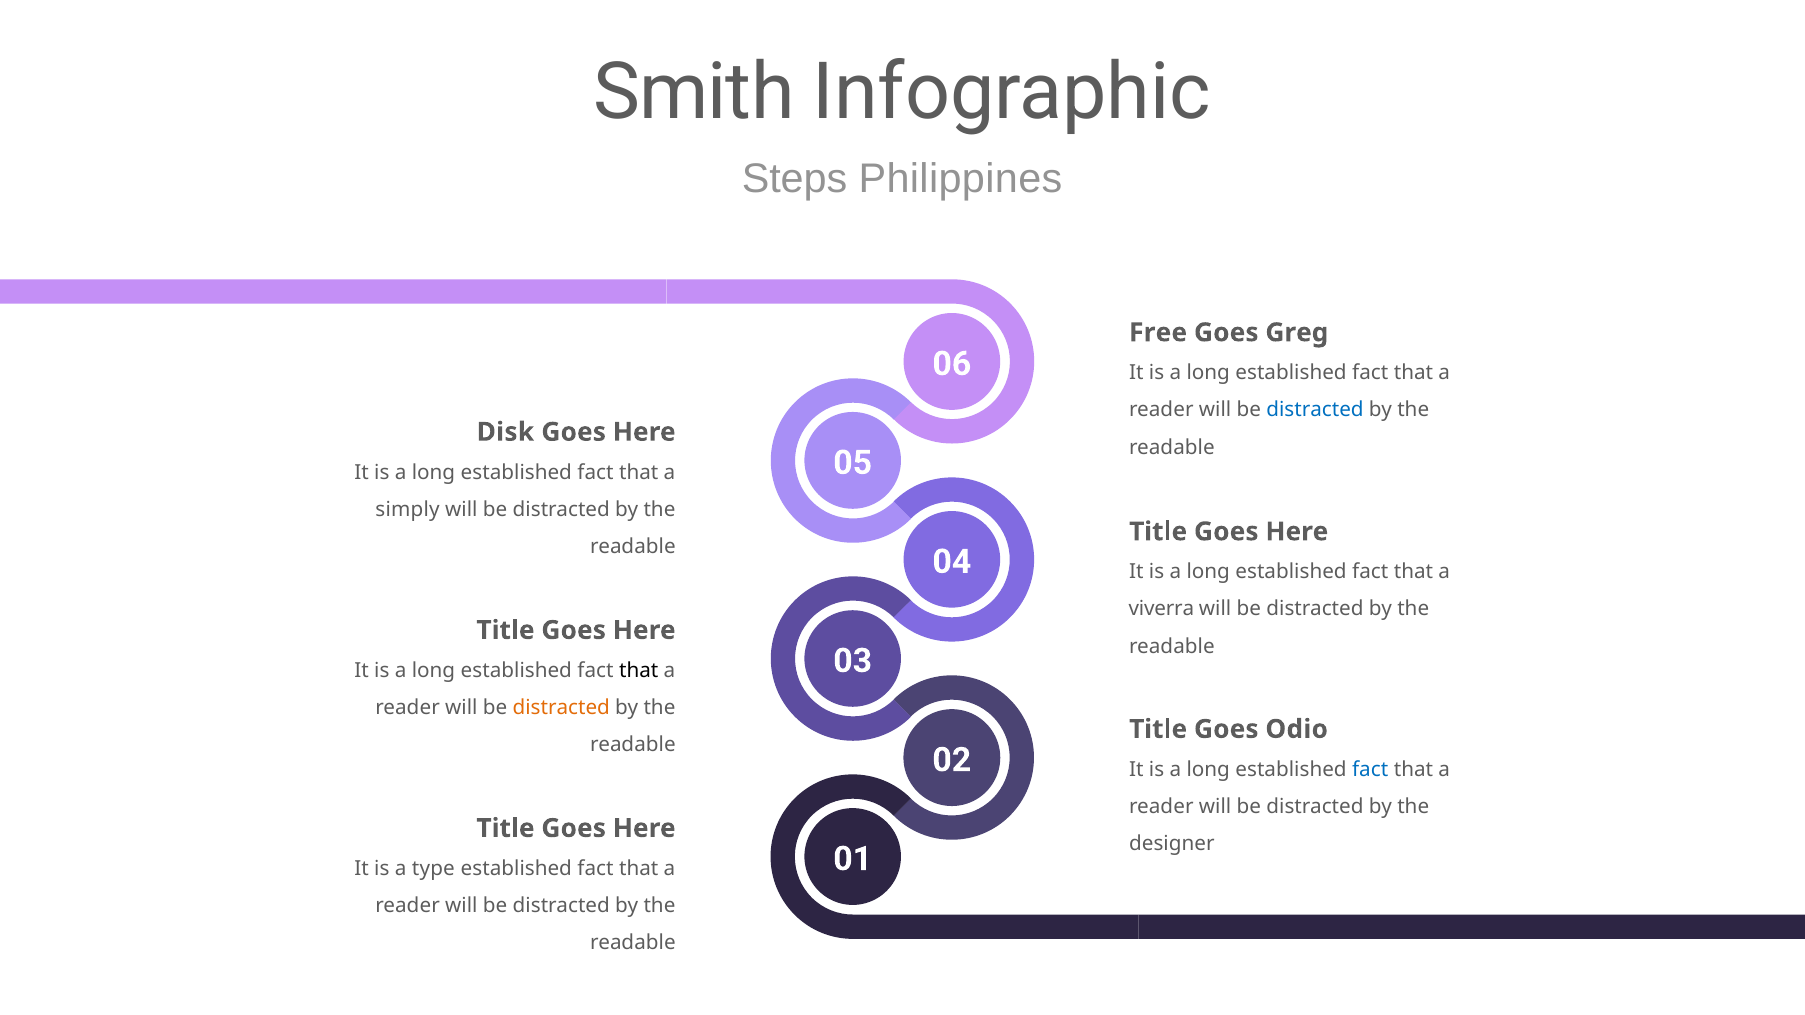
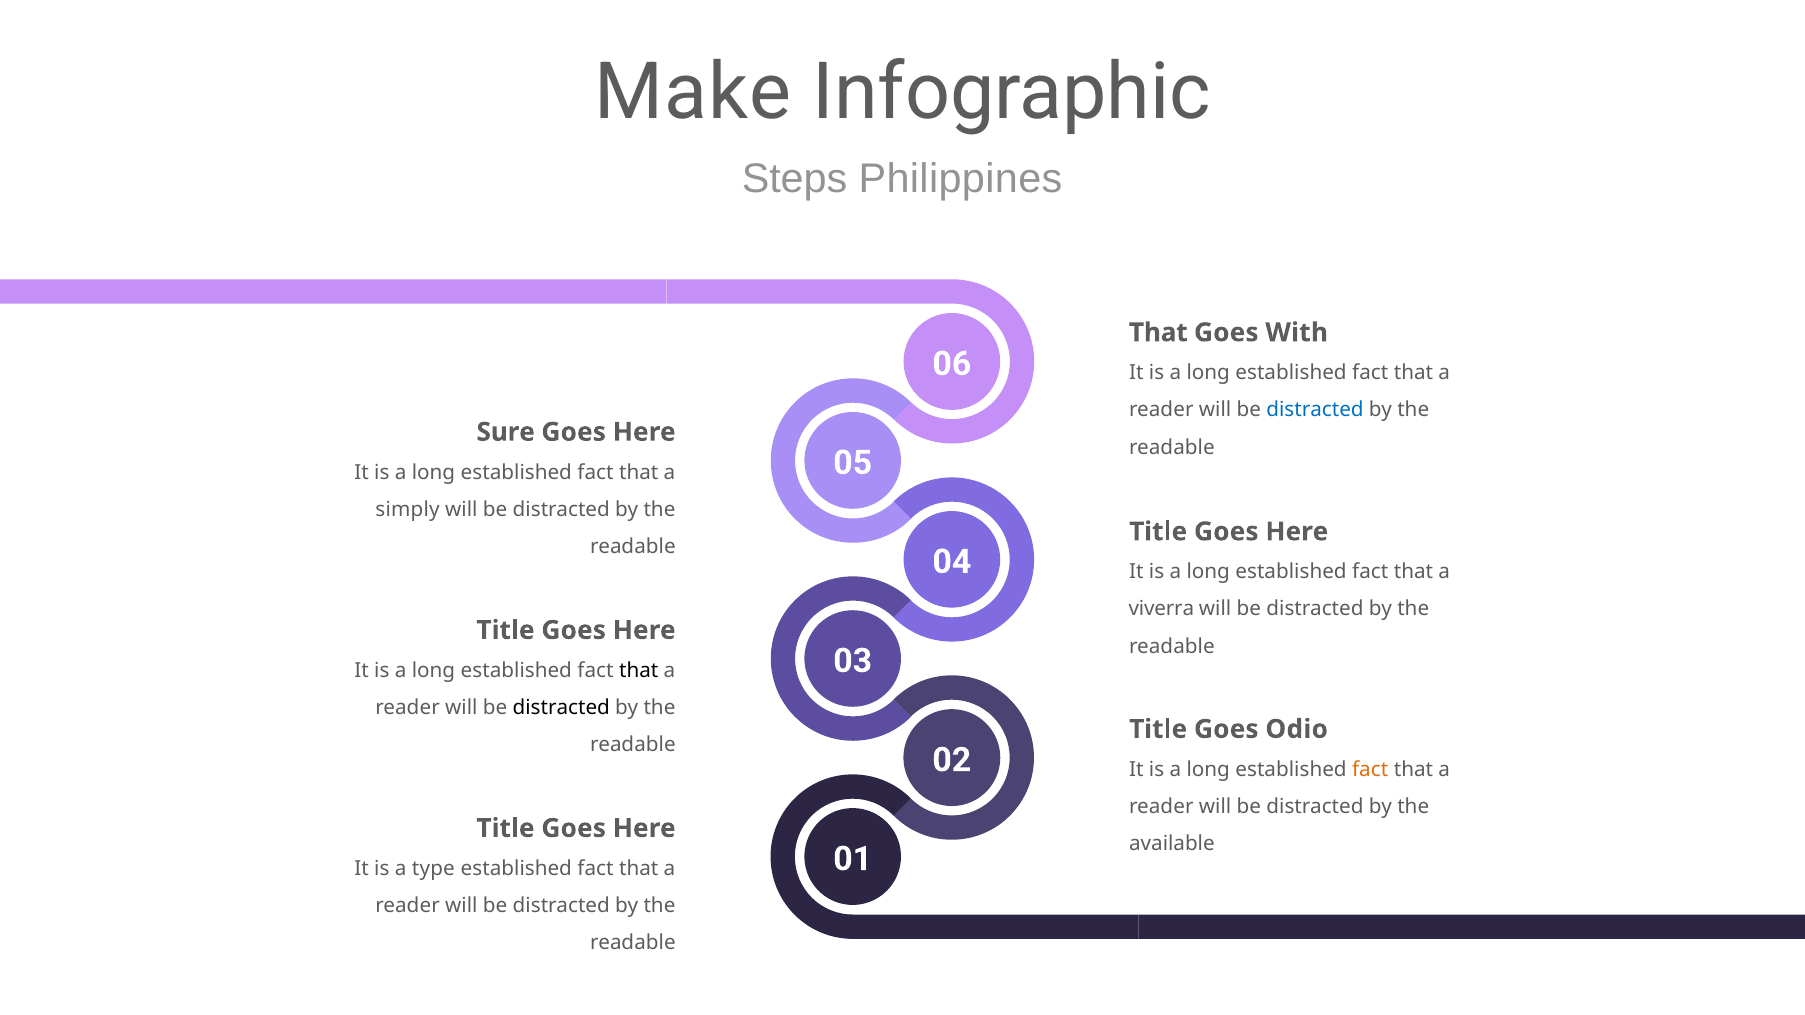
Smith: Smith -> Make (693, 93)
Free: Free -> That (1158, 333)
Greg: Greg -> With (1297, 333)
Disk: Disk -> Sure (506, 432)
distracted colour: orange -> black (561, 708)
fact colour: blue -> orange (1370, 770)
designer: designer -> available (1172, 844)
